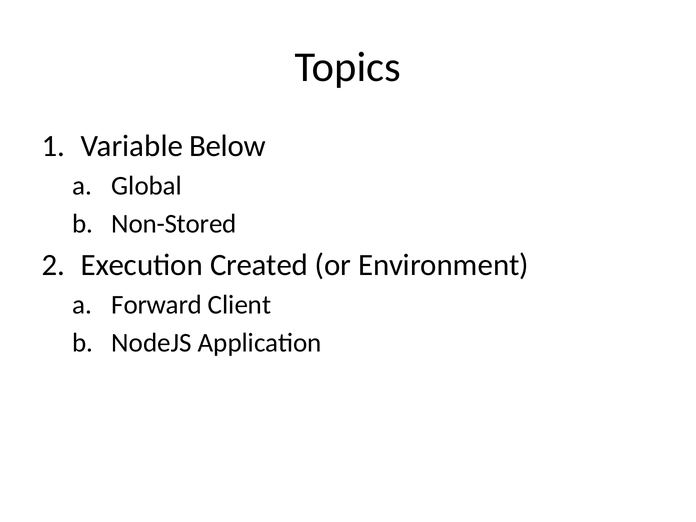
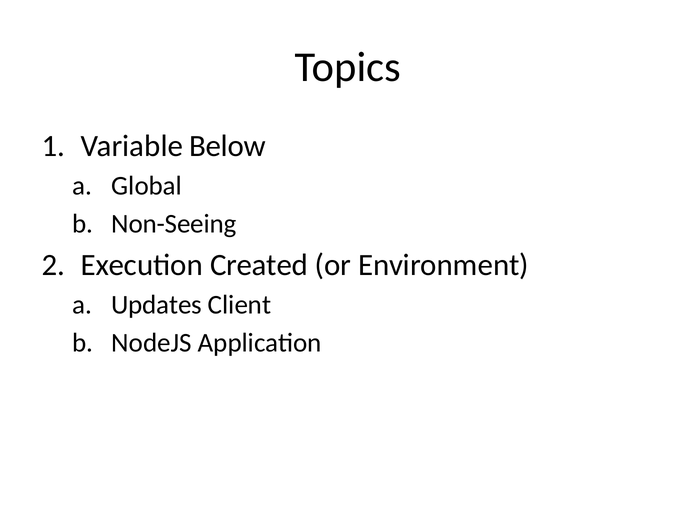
Non-Stored: Non-Stored -> Non-Seeing (174, 224)
Forward: Forward -> Updates (157, 305)
